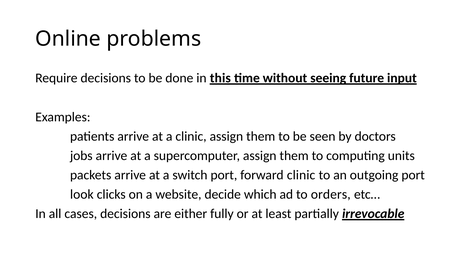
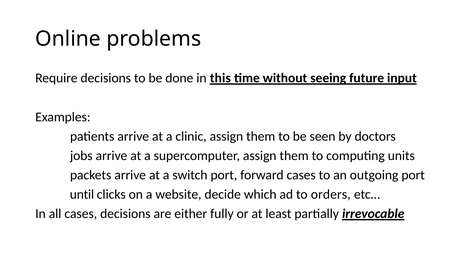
forward clinic: clinic -> cases (301, 175)
look: look -> until (82, 195)
